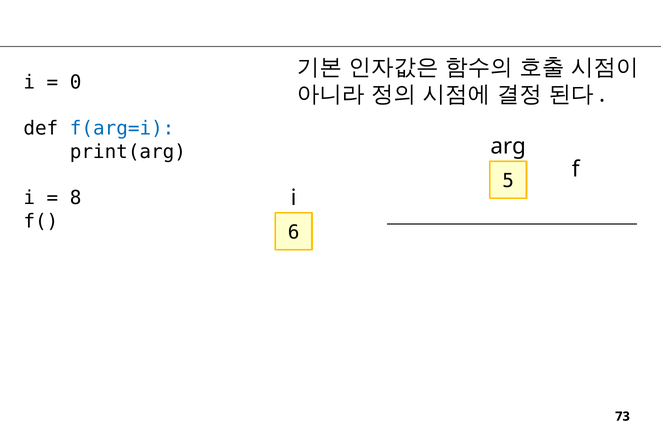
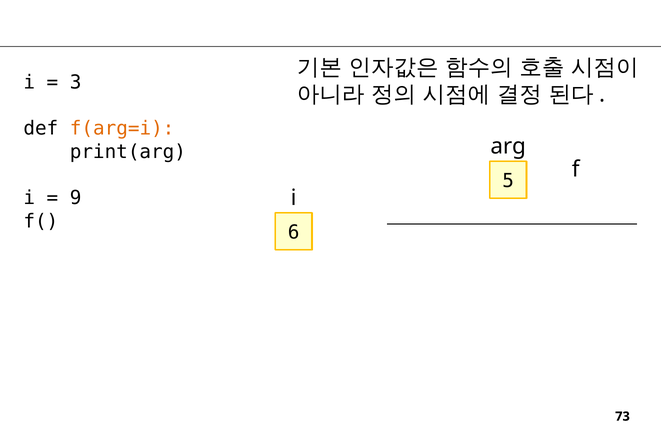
0: 0 -> 3 (76, 82)
f(arg=i colour: blue -> orange (122, 129)
8: 8 -> 9 (76, 198)
